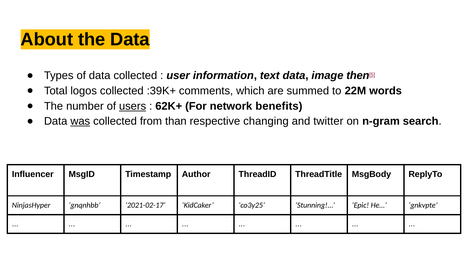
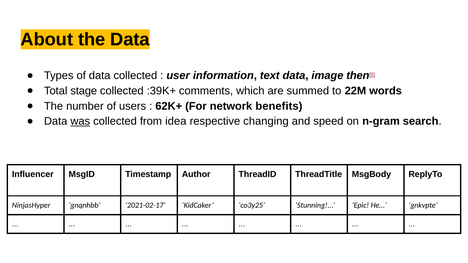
logos: logos -> stage (84, 91)
users underline: present -> none (133, 106)
than: than -> idea (176, 121)
twitter: twitter -> speed (328, 121)
